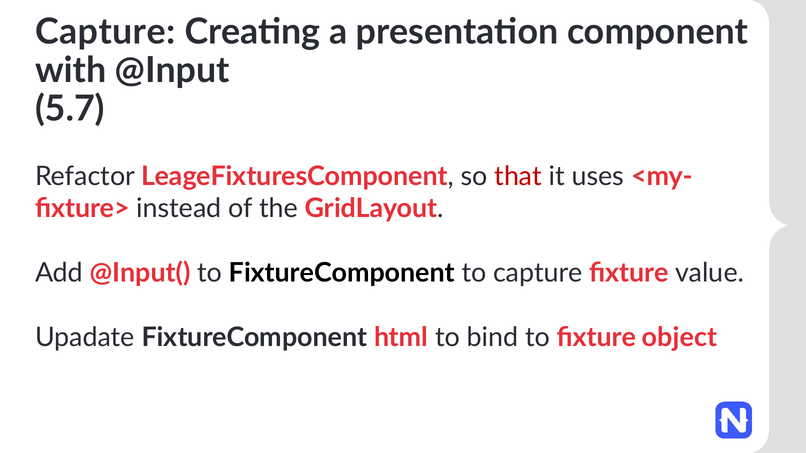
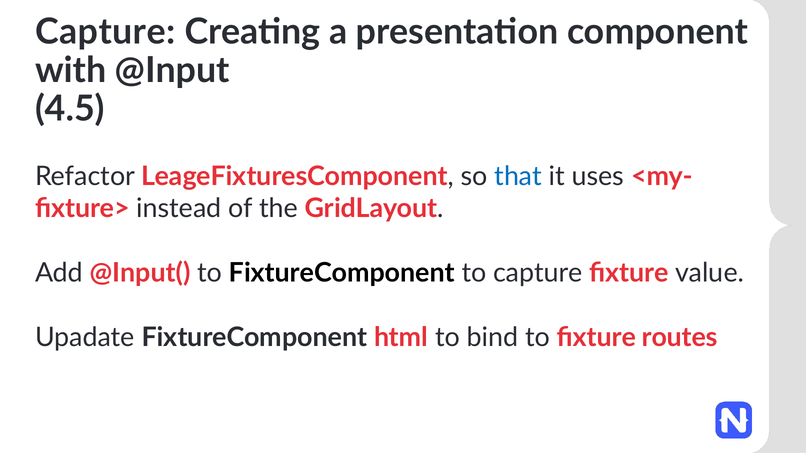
5.7: 5.7 -> 4.5 (70, 109)
that colour: red -> blue (518, 177)
object: object -> routes (680, 338)
